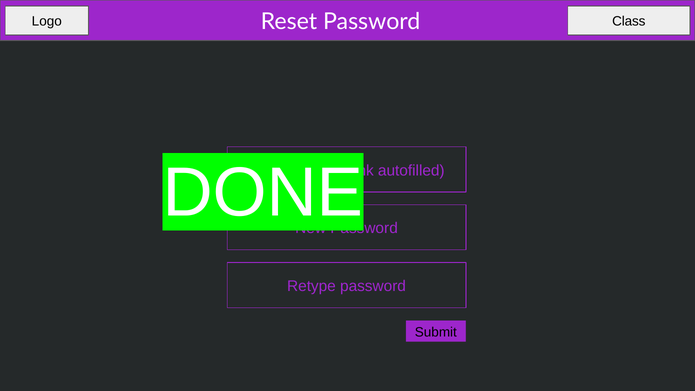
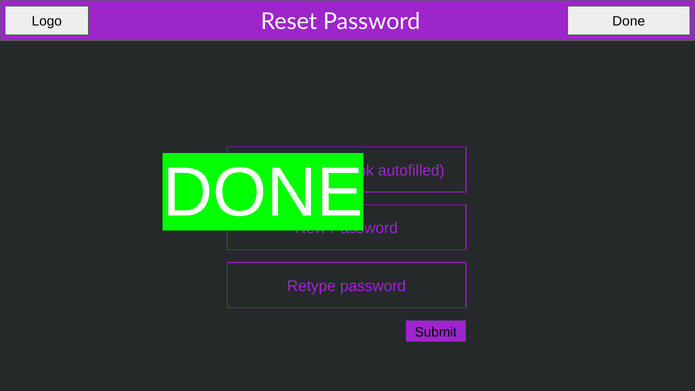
Class: Class -> Done (629, 21)
